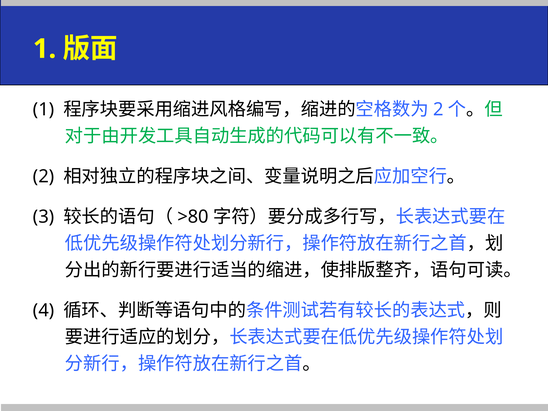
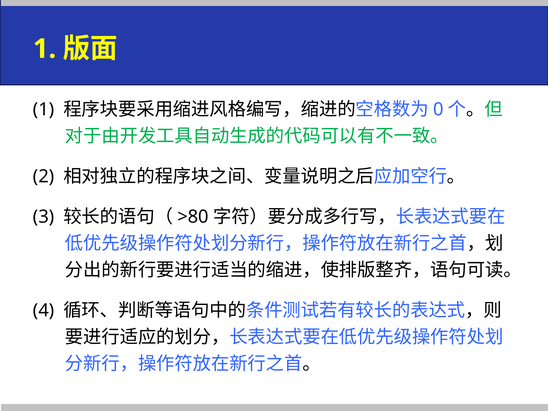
2: 2 -> 0 (438, 110)
